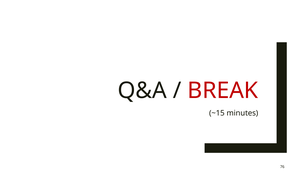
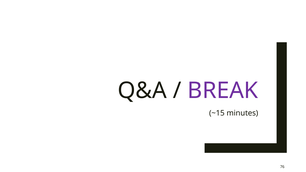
BREAK colour: red -> purple (223, 91)
